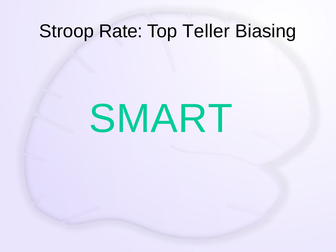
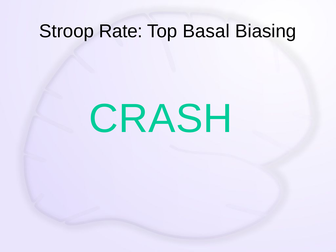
Teller: Teller -> Basal (206, 31)
SMART: SMART -> CRASH (161, 119)
